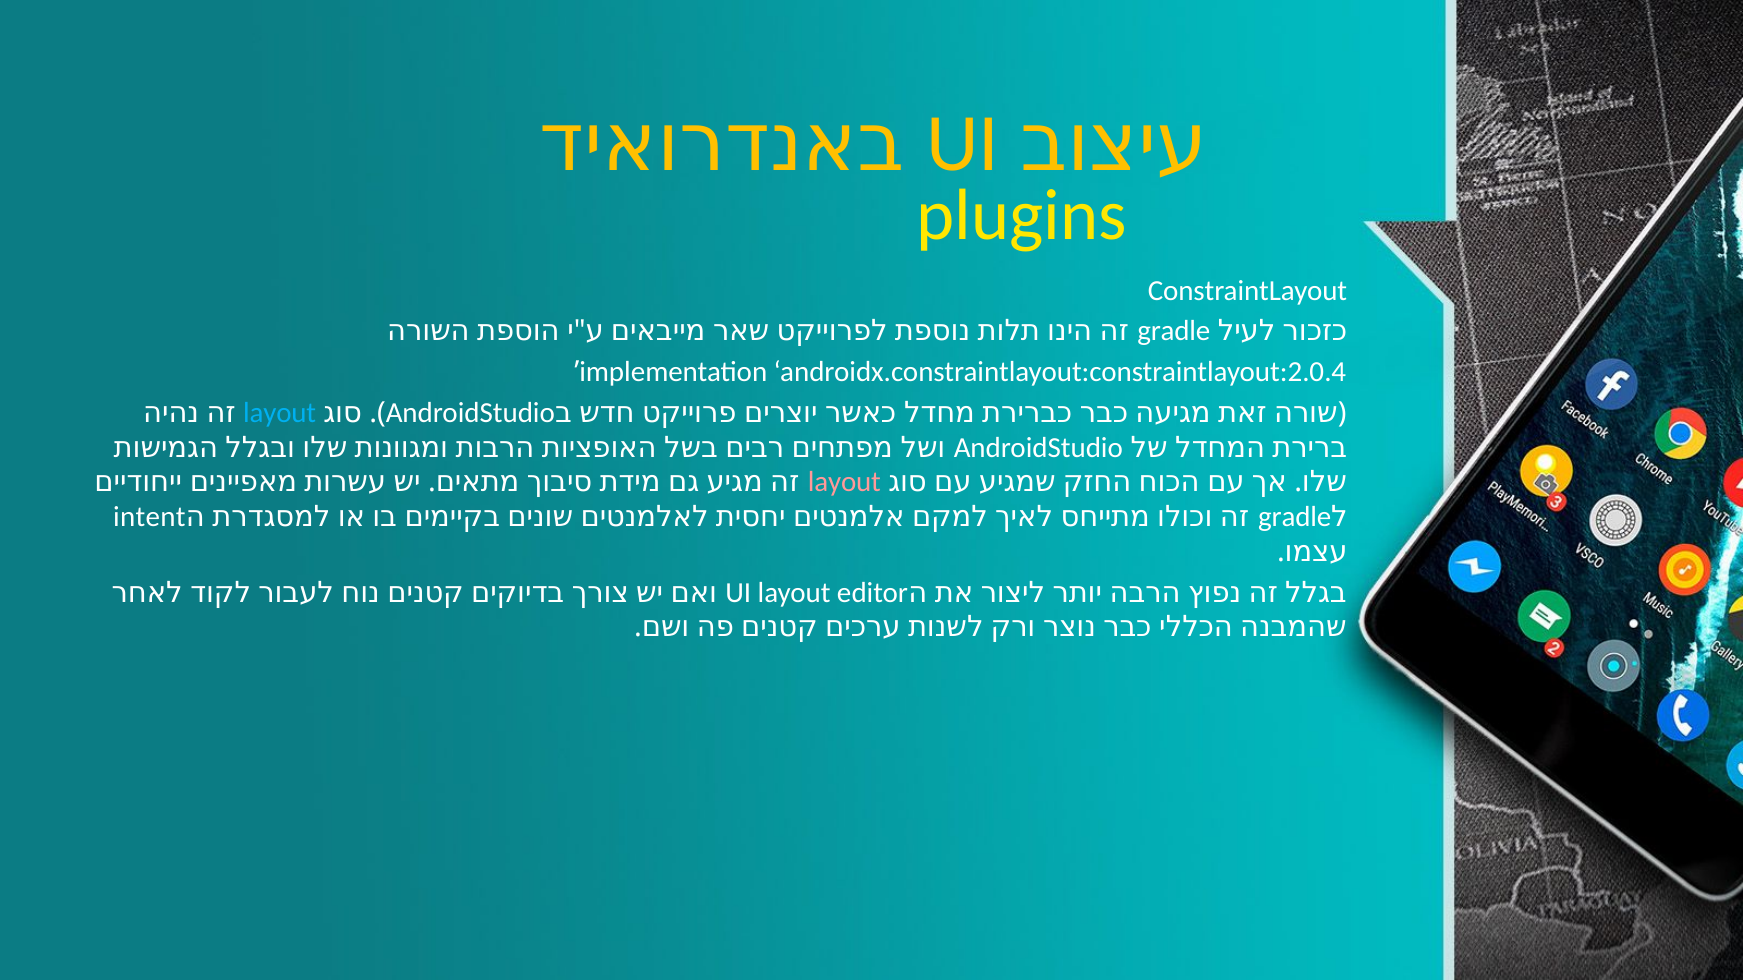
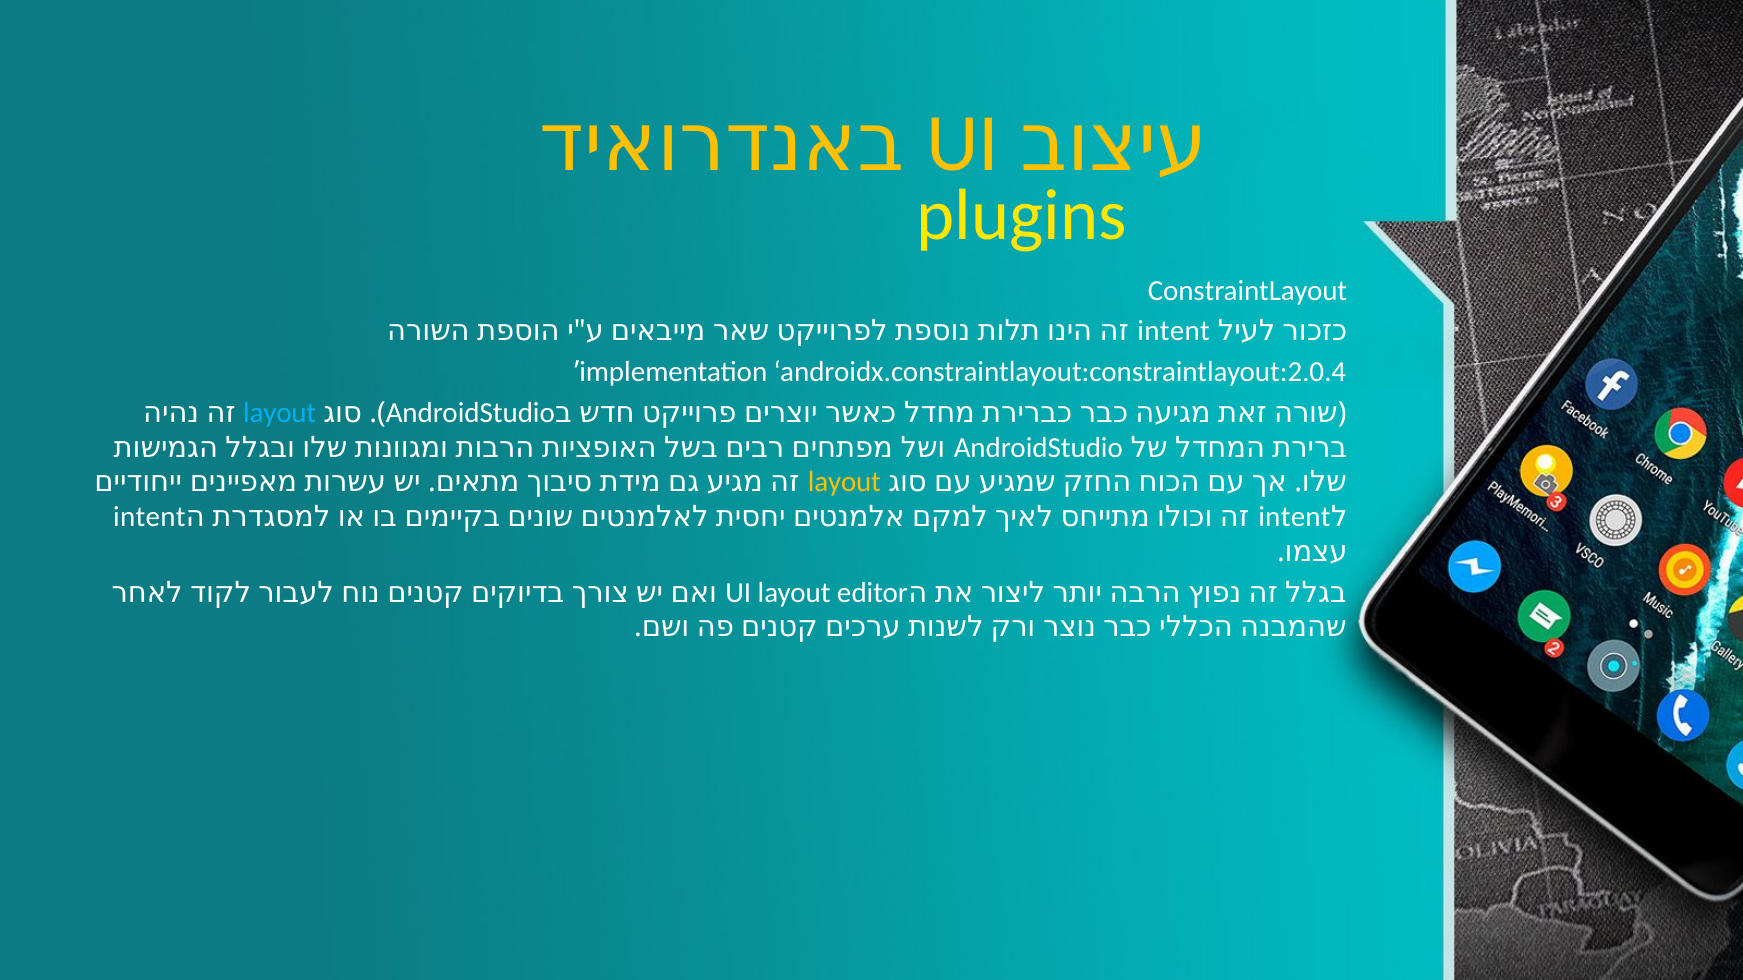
gradle: gradle -> intent (1174, 331)
layout colour: pink -> yellow (844, 482)
gradle: gradle -> intent (1294, 517)
